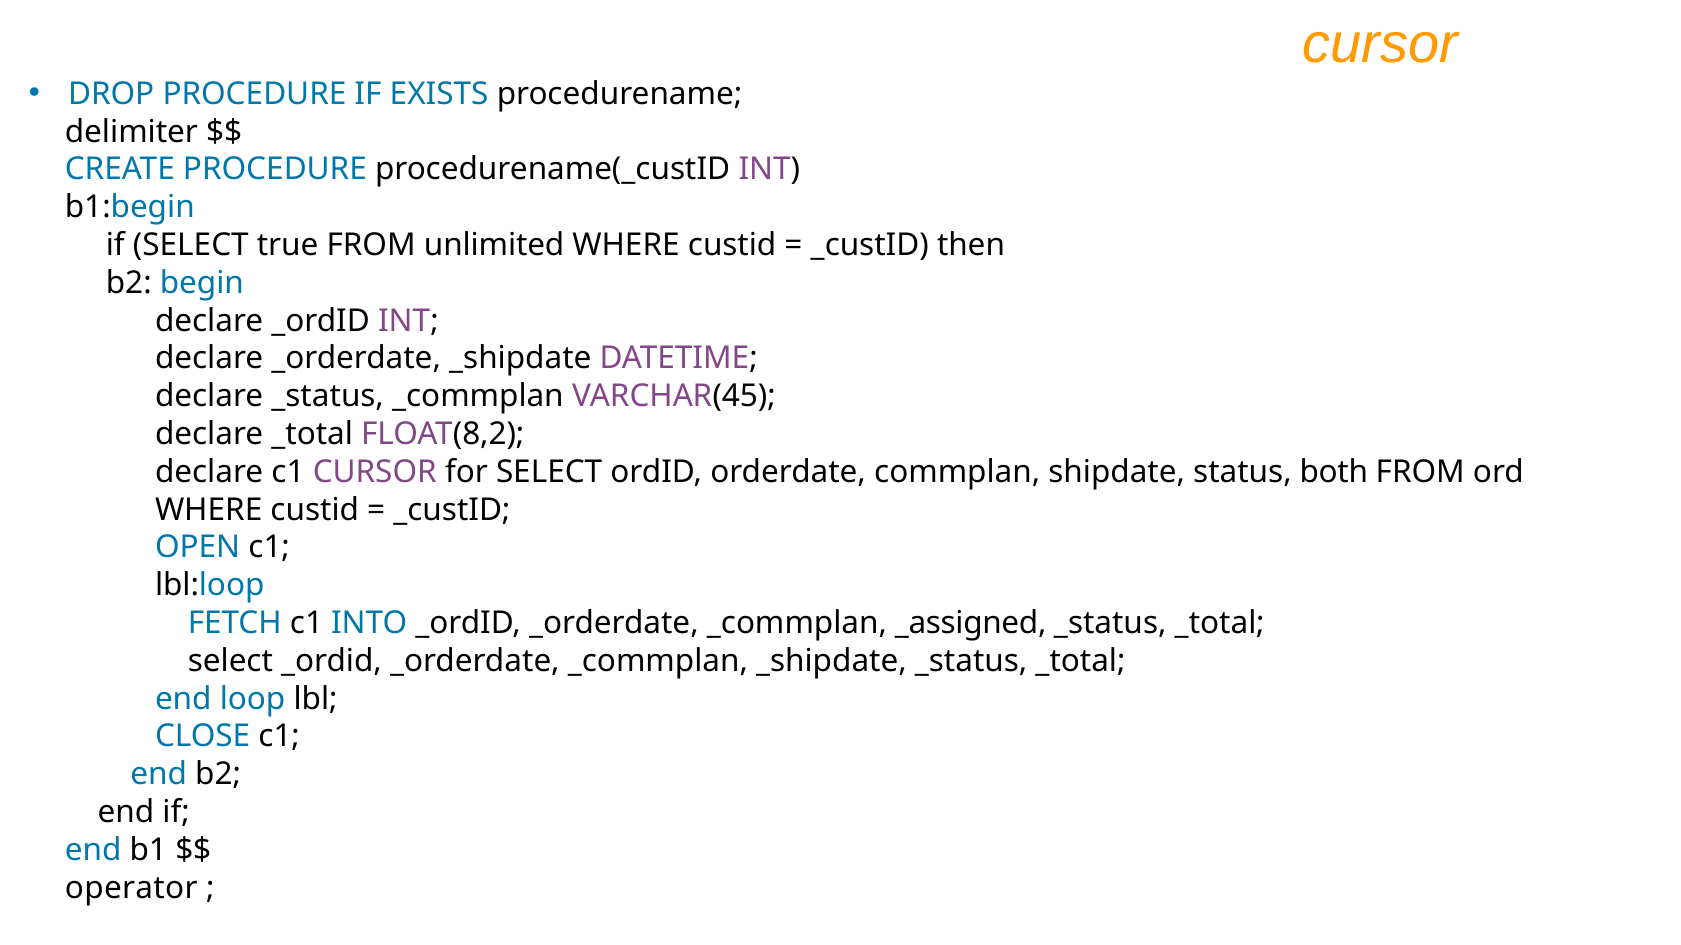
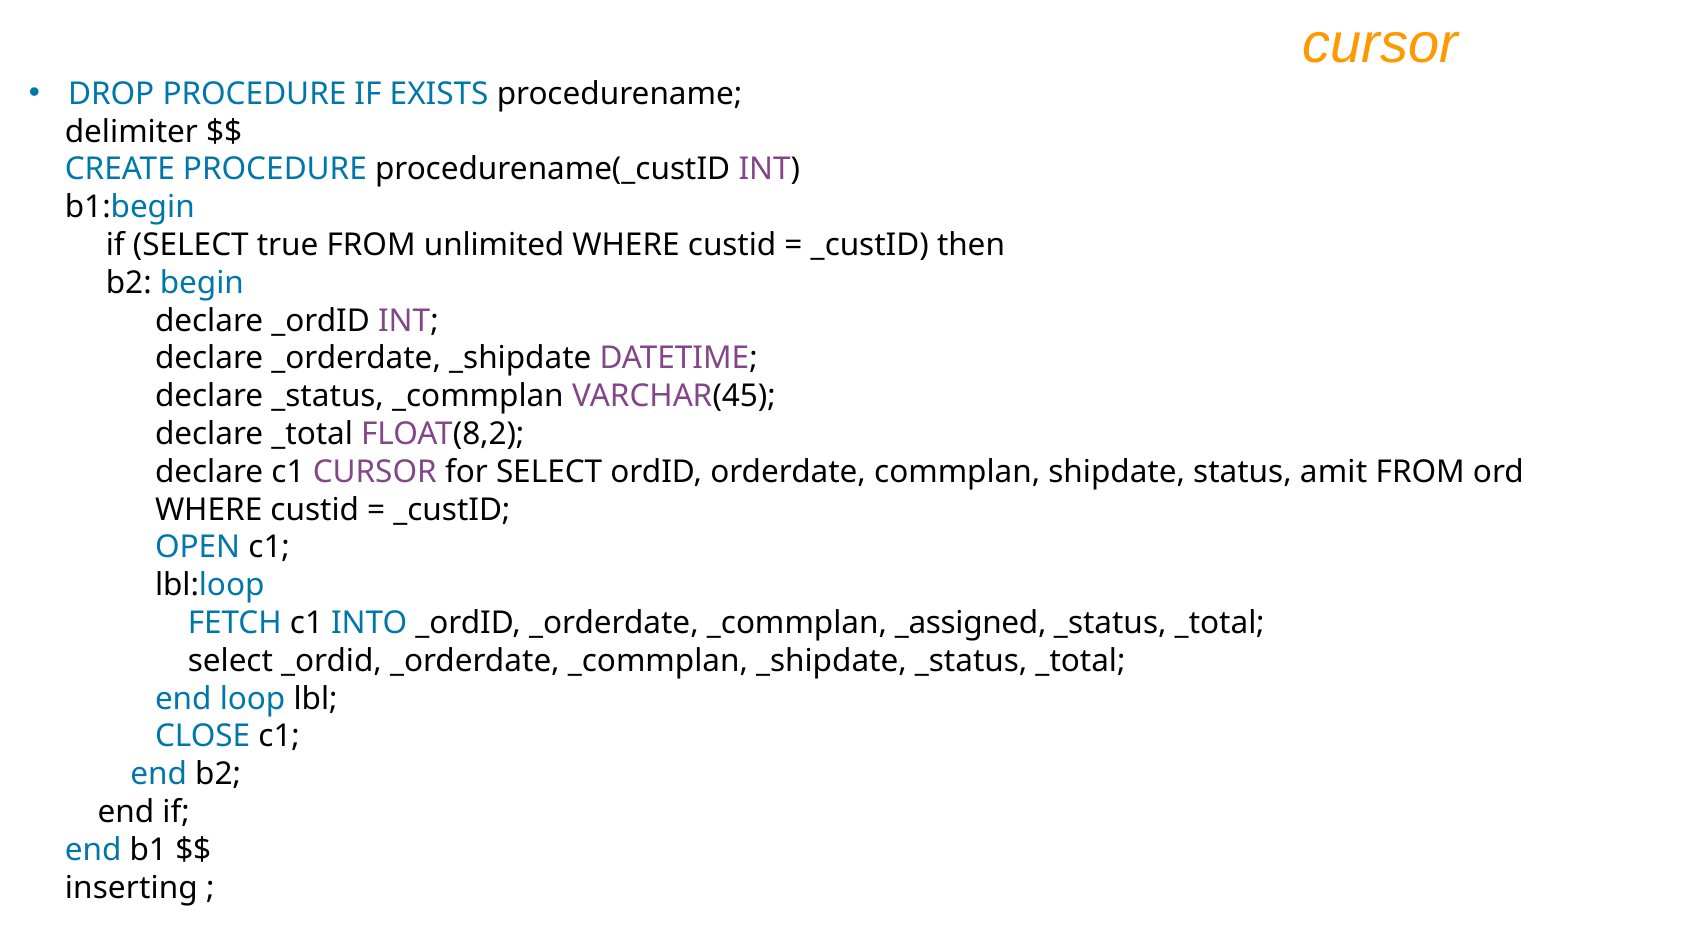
both: both -> amit (1334, 472)
operator: operator -> inserting (131, 888)
